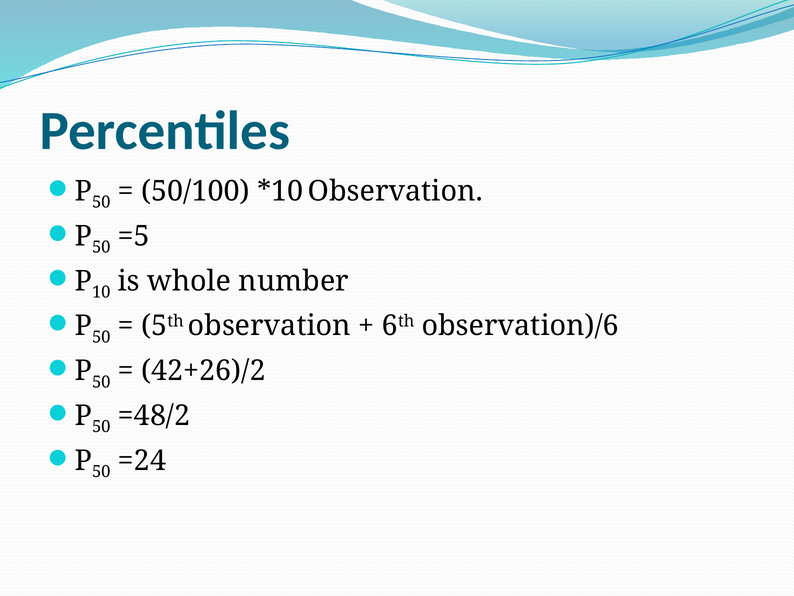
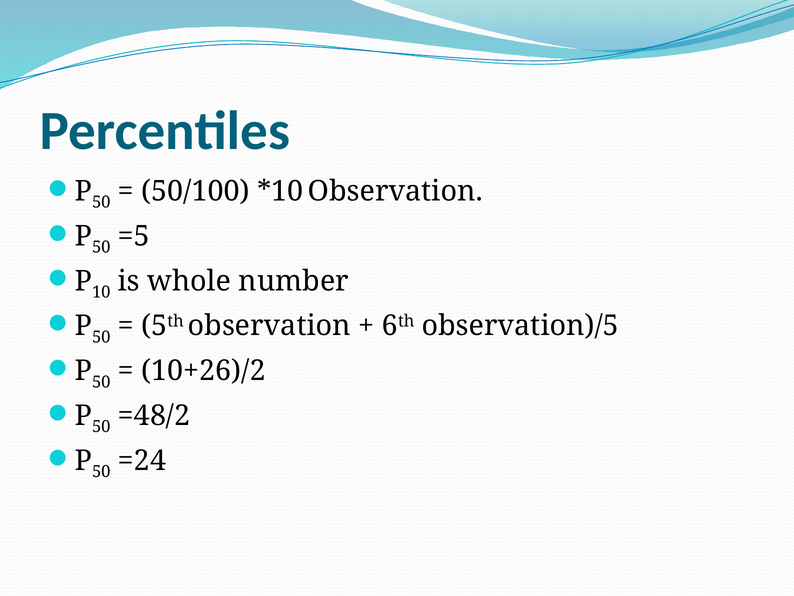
observation)/6: observation)/6 -> observation)/5 (520, 326)
42+26)/2: 42+26)/2 -> 10+26)/2 (204, 371)
